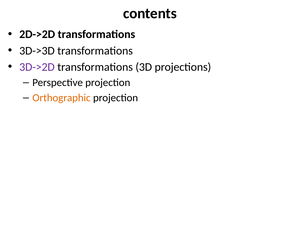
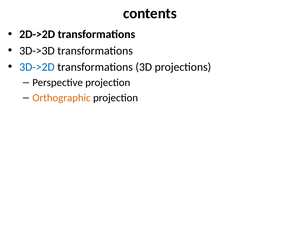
3D->2D colour: purple -> blue (37, 67)
